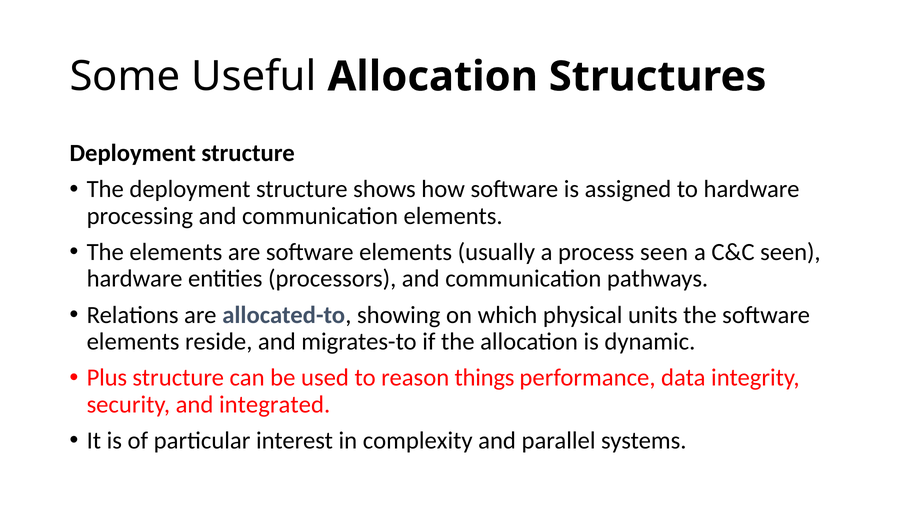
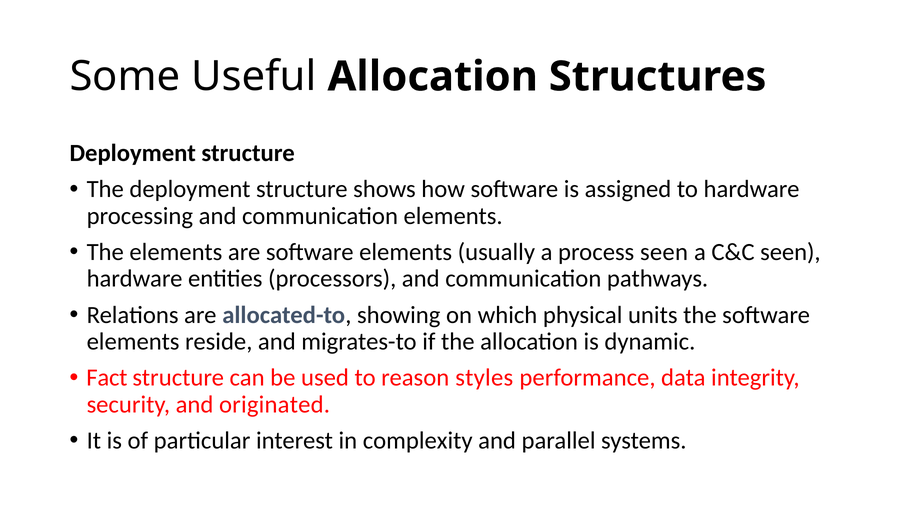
Plus: Plus -> Fact (107, 378)
things: things -> styles (484, 378)
integrated: integrated -> originated (275, 404)
